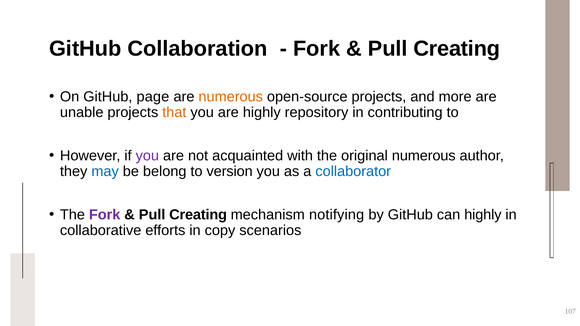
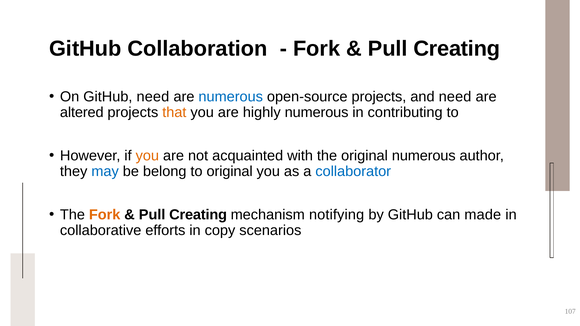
GitHub page: page -> need (153, 97)
numerous colour: orange -> blue (231, 97)
and more: more -> need (455, 97)
unable: unable -> altered (82, 112)
highly repository: repository -> numerous (317, 112)
you colour: purple -> orange (147, 156)
to version: version -> original (230, 171)
Fork colour: purple -> orange (105, 215)
can highly: highly -> made (483, 215)
